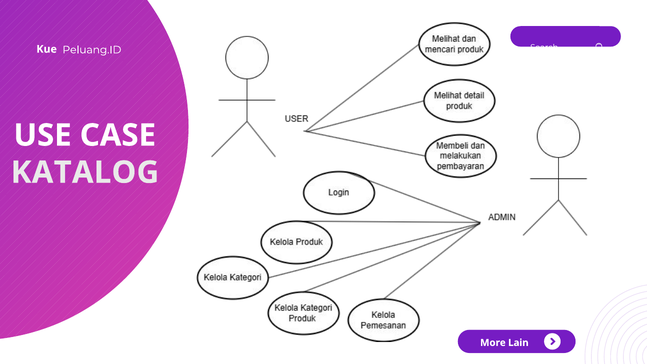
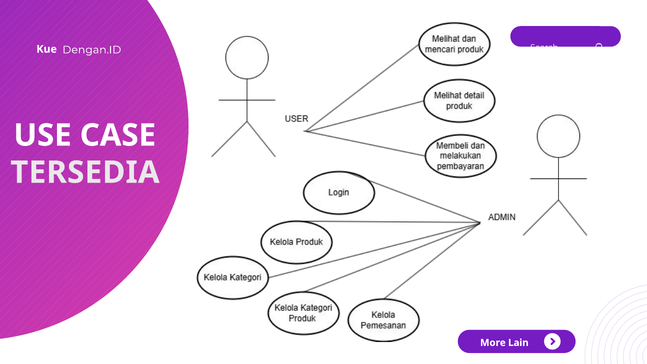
Peluang.ID: Peluang.ID -> Dengan.ID (92, 50)
KATALOG: KATALOG -> TERSEDIA (85, 172)
